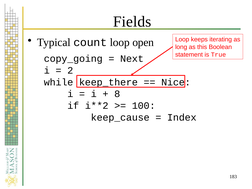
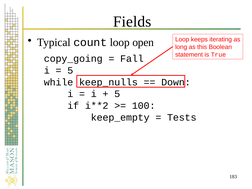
Next: Next -> Fall (132, 59)
2: 2 -> 5 (70, 70)
keep_there: keep_there -> keep_nulls (108, 82)
Nice: Nice -> Down (176, 82)
8: 8 -> 5 (117, 94)
keep_cause: keep_cause -> keep_empty (120, 117)
Index: Index -> Tests (182, 117)
